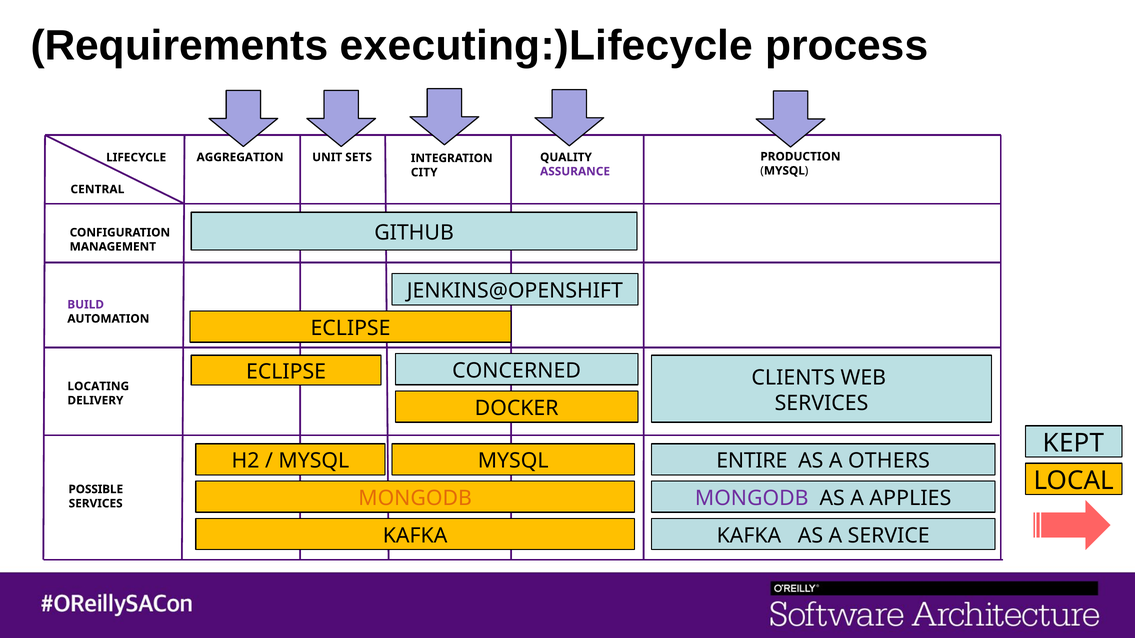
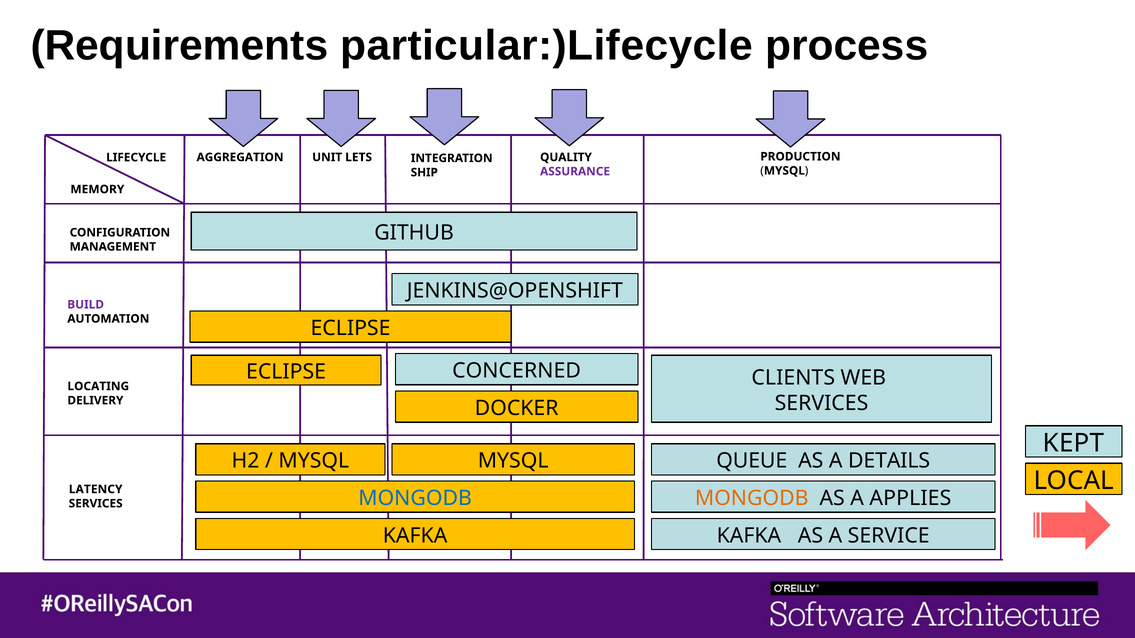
executing:)Lifecycle: executing:)Lifecycle -> particular:)Lifecycle (546, 46)
SETS: SETS -> LETS (359, 157)
CITY: CITY -> SHIP (424, 173)
CENTRAL: CENTRAL -> MEMORY (97, 189)
ENTIRE: ENTIRE -> QUEUE (752, 461)
OTHERS: OTHERS -> DETAILS (889, 461)
POSSIBLE: POSSIBLE -> LATENCY (96, 490)
MONGODB colour: orange -> blue (415, 498)
MONGODB colour: purple -> orange (752, 498)
